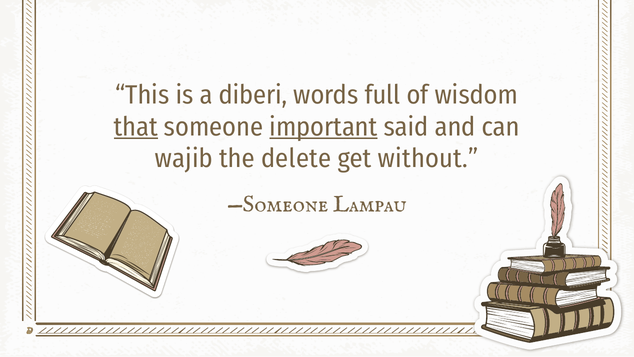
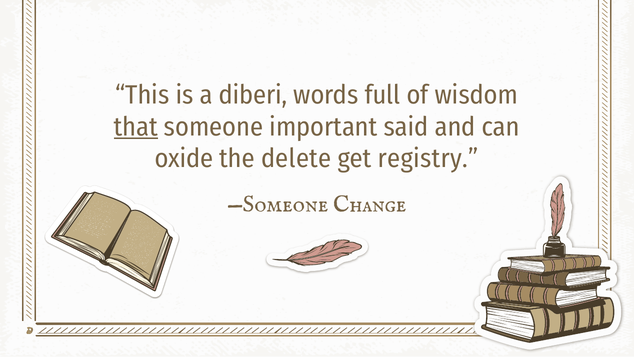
important underline: present -> none (323, 127)
wajib: wajib -> oxide (184, 159)
without: without -> registry (428, 159)
Lampau: Lampau -> Change (370, 204)
